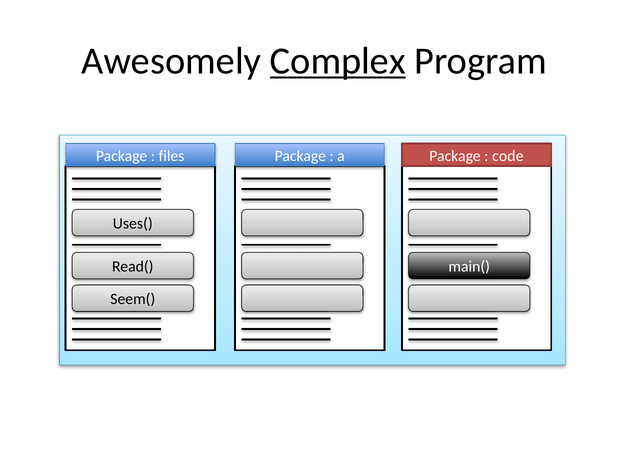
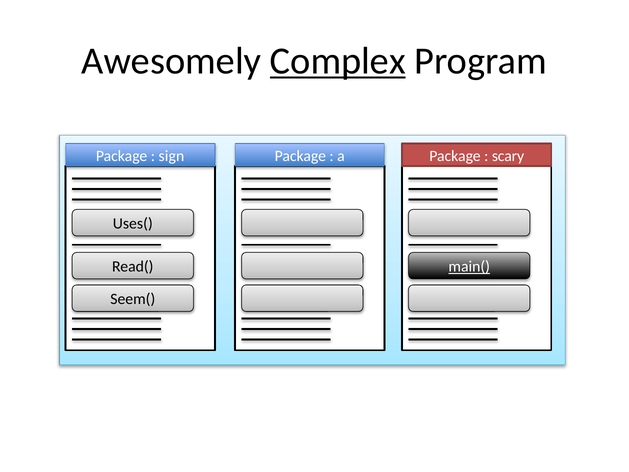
files: files -> sign (171, 156)
code: code -> scary (508, 156)
main( underline: none -> present (469, 267)
